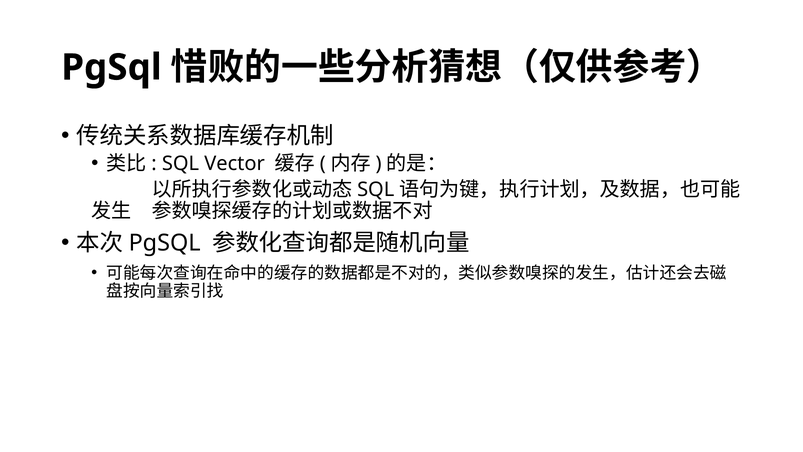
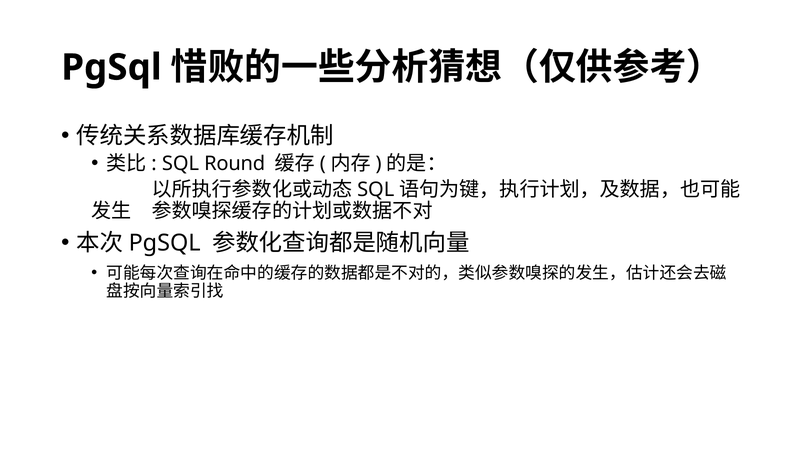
Vector: Vector -> Round (235, 163)
